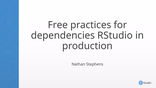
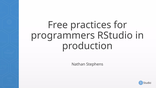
dependencies: dependencies -> programmers (63, 35)
